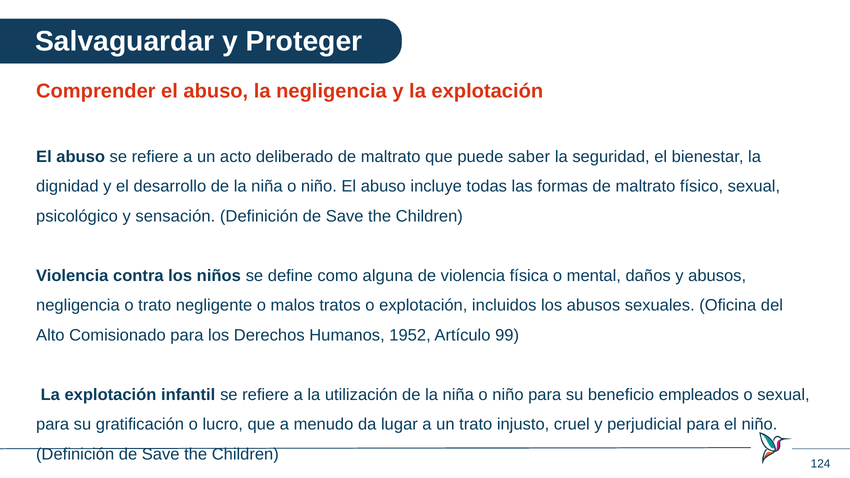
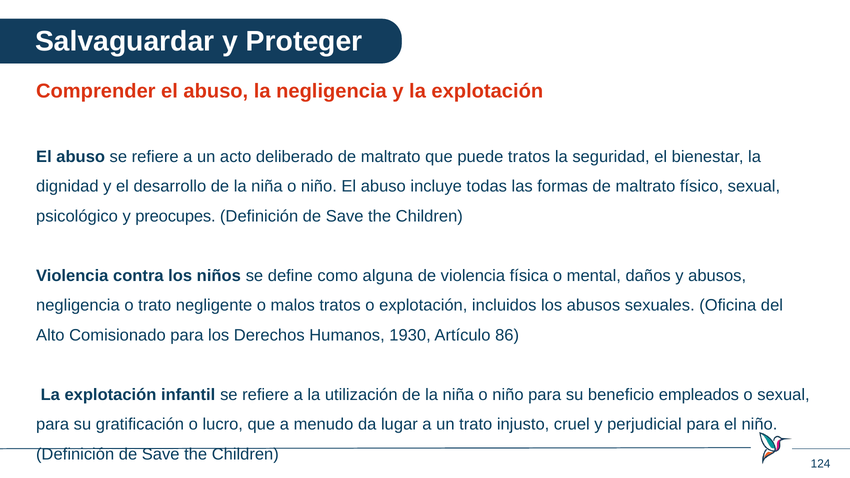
puede saber: saber -> tratos (529, 157)
sensación: sensación -> preocupes (175, 216)
1952: 1952 -> 1930 (410, 335)
99: 99 -> 86 (507, 335)
